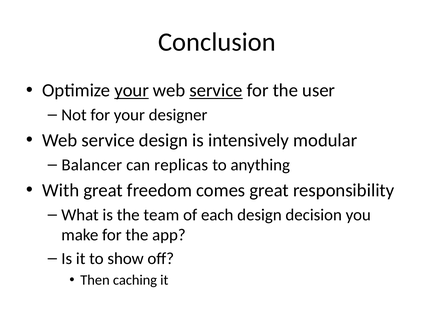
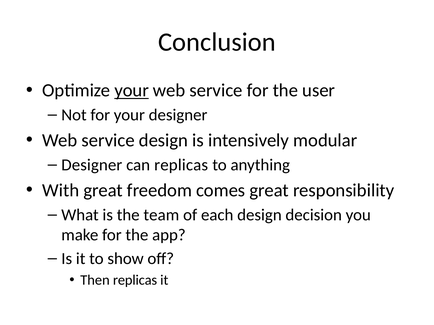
service underline: present -> none (216, 91)
Balancer: Balancer -> Designer (92, 165)
Then caching: caching -> replicas (135, 281)
